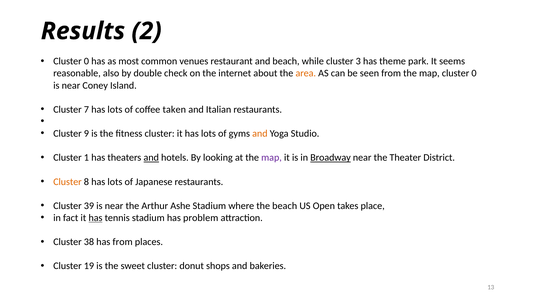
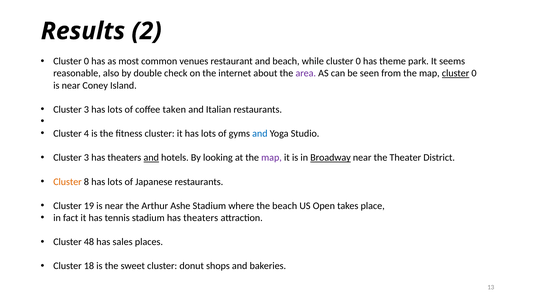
while cluster 3: 3 -> 0 (358, 61)
area colour: orange -> purple (306, 73)
cluster underline: none -> present (456, 73)
7: 7 -> 3 (86, 109)
9: 9 -> 4 (86, 134)
and colour: orange -> blue (260, 134)
1: 1 -> 3 (86, 158)
39: 39 -> 19 (89, 206)
has underline: present -> none (95, 218)
stadium has problem: problem -> theaters (201, 218)
38: 38 -> 48 (89, 242)
has from: from -> sales (123, 242)
19: 19 -> 18 (89, 266)
